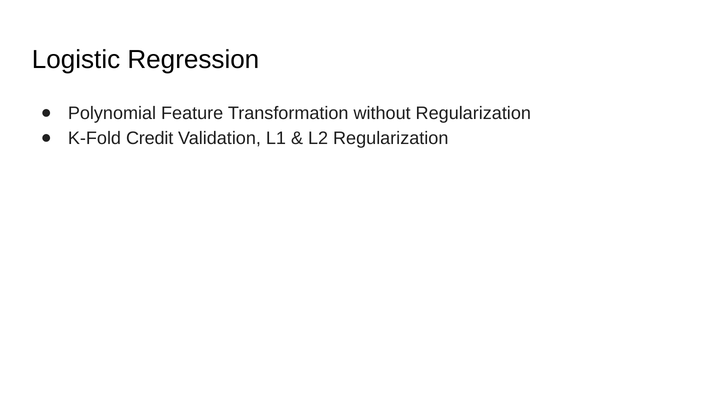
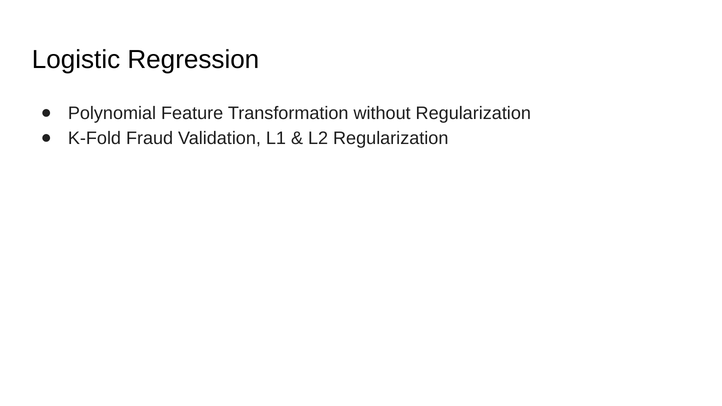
Credit: Credit -> Fraud (150, 138)
